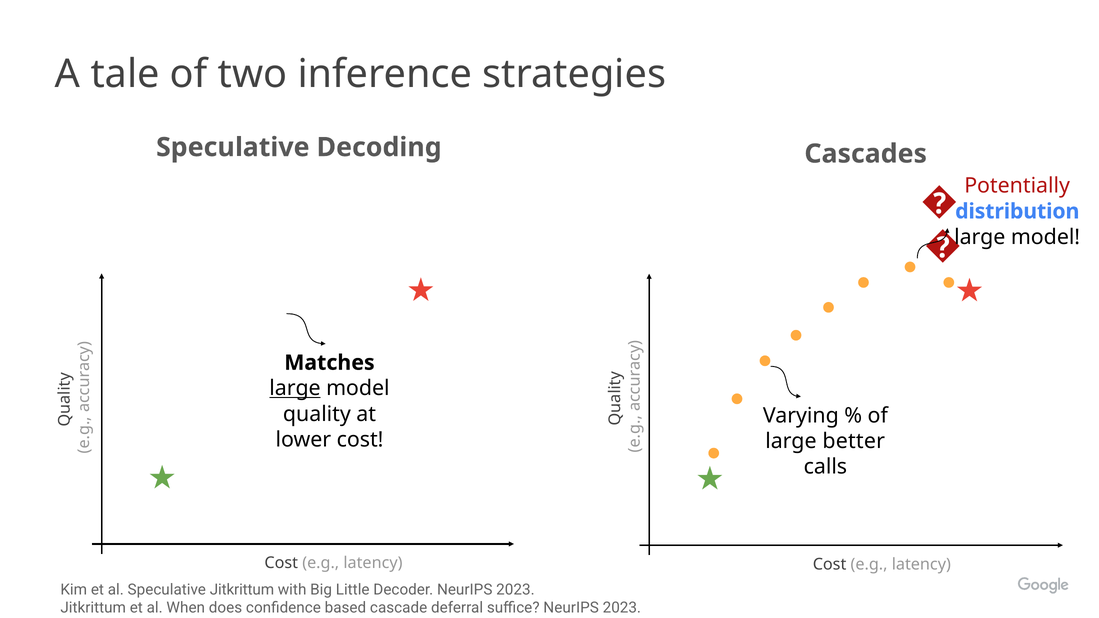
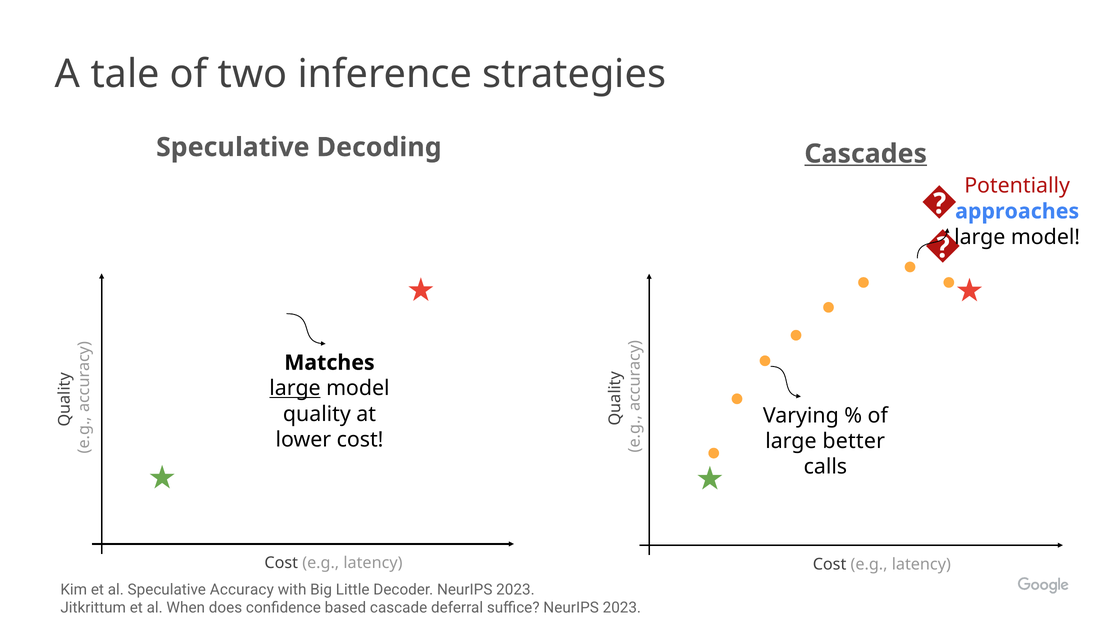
Cascades underline: none -> present (866, 154)
distribution: distribution -> approaches (1017, 211)
Speculative Jitkrittum: Jitkrittum -> Accuracy (242, 590)
